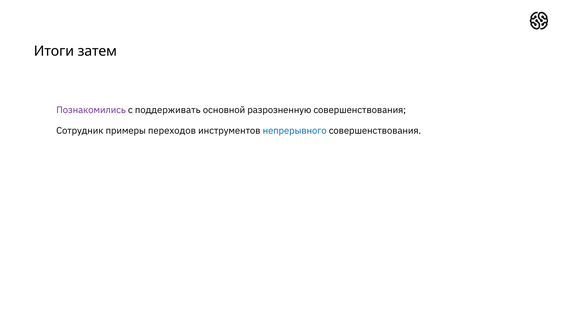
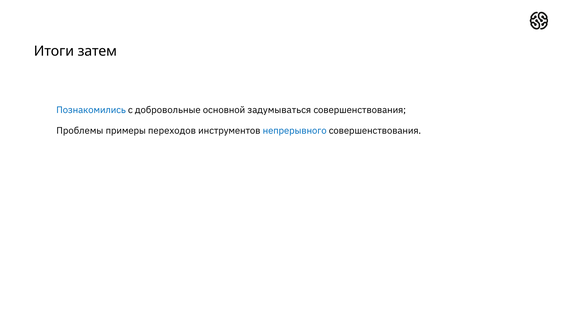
Познакомились colour: purple -> blue (91, 110)
поддерживать: поддерживать -> добровольные (168, 110)
разрозненную: разрозненную -> задумываться (279, 110)
Сотрудник: Сотрудник -> Проблемы (80, 131)
